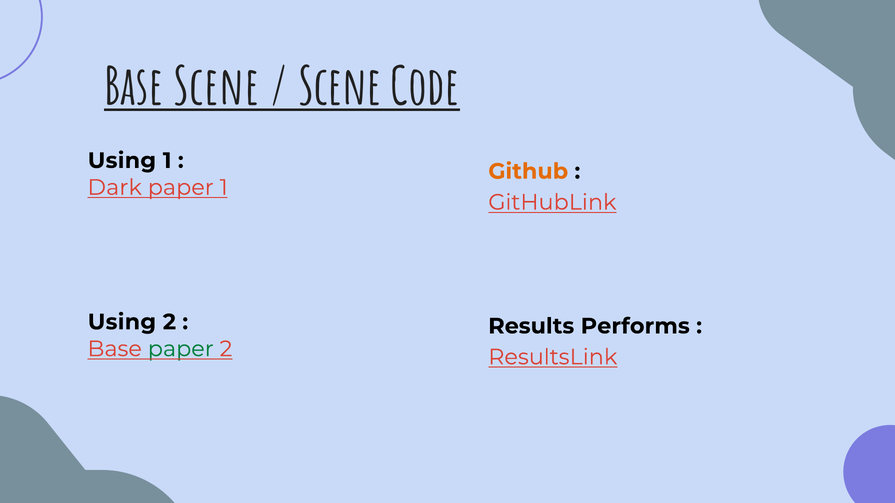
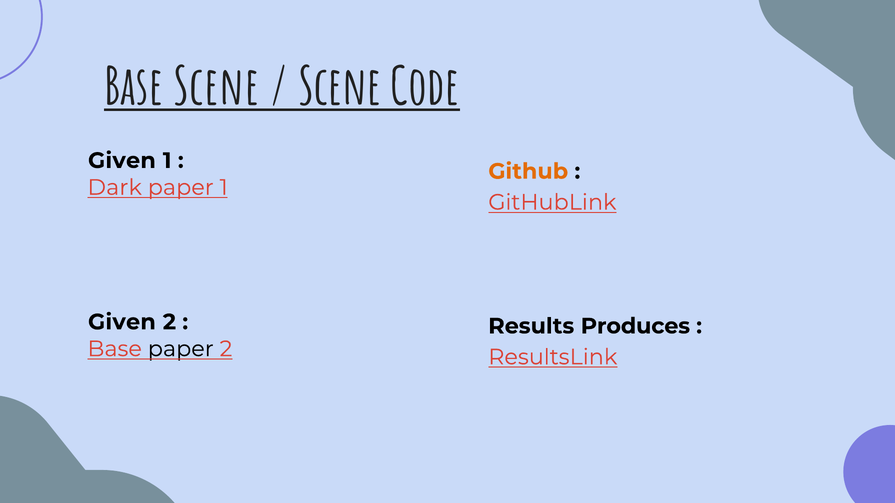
Using: Using -> Given (122, 161)
Using: Using -> Given (122, 322)
Performs: Performs -> Produces (635, 326)
paper colour: green -> black (181, 349)
